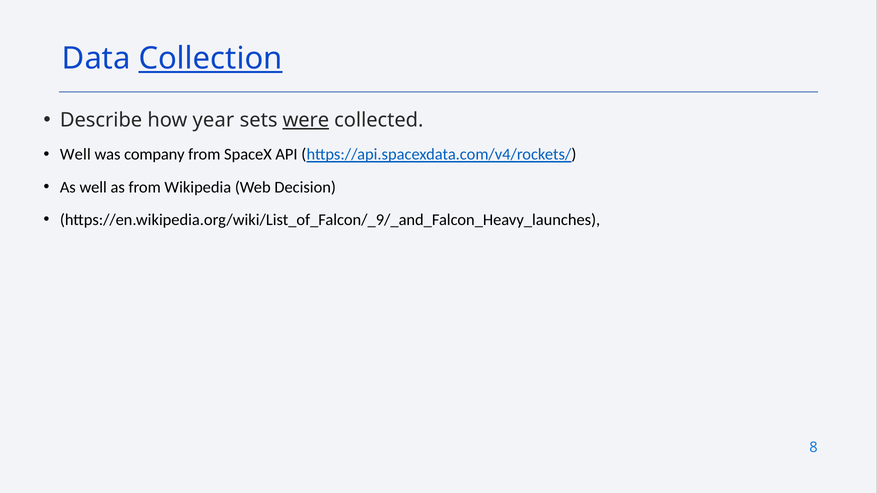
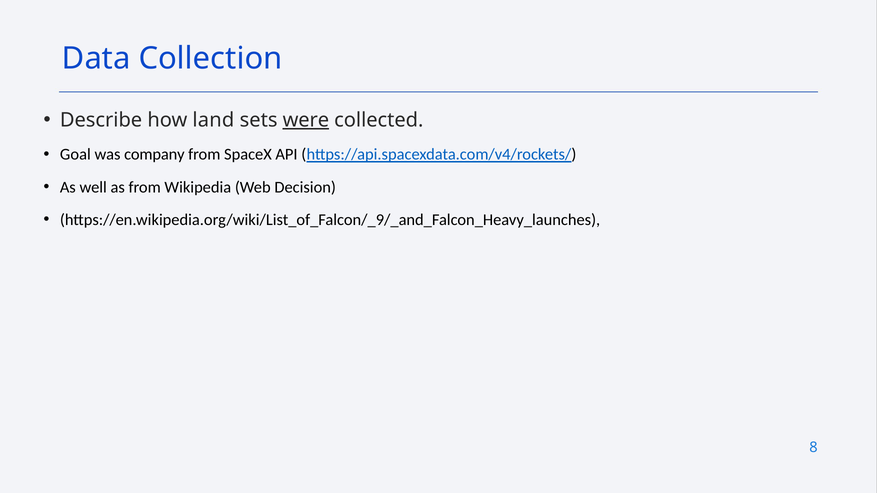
Collection underline: present -> none (211, 59)
year: year -> land (213, 120)
Well: Well -> Goal (75, 155)
